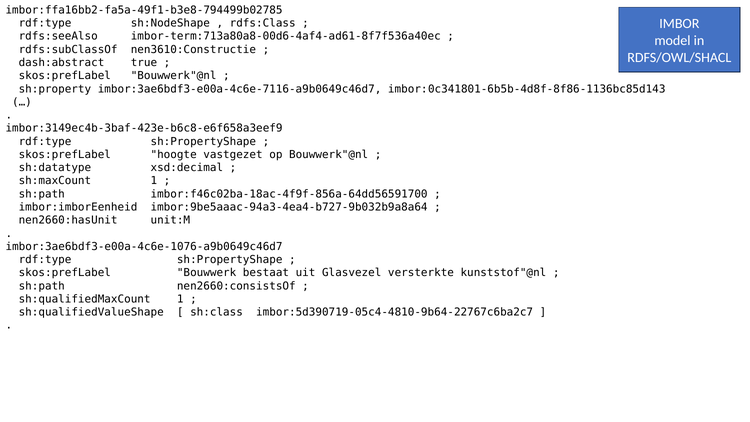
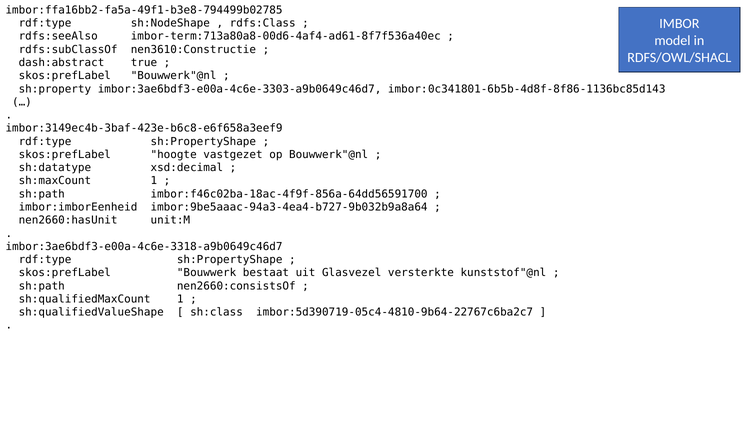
imbor:3ae6bdf3-e00a-4c6e-7116-a9b0649c46d7: imbor:3ae6bdf3-e00a-4c6e-7116-a9b0649c46d7 -> imbor:3ae6bdf3-e00a-4c6e-3303-a9b0649c46d7 (240, 89)
imbor:3ae6bdf3-e00a-4c6e-1076-a9b0649c46d7: imbor:3ae6bdf3-e00a-4c6e-1076-a9b0649c46d7 -> imbor:3ae6bdf3-e00a-4c6e-3318-a9b0649c46d7 (144, 246)
